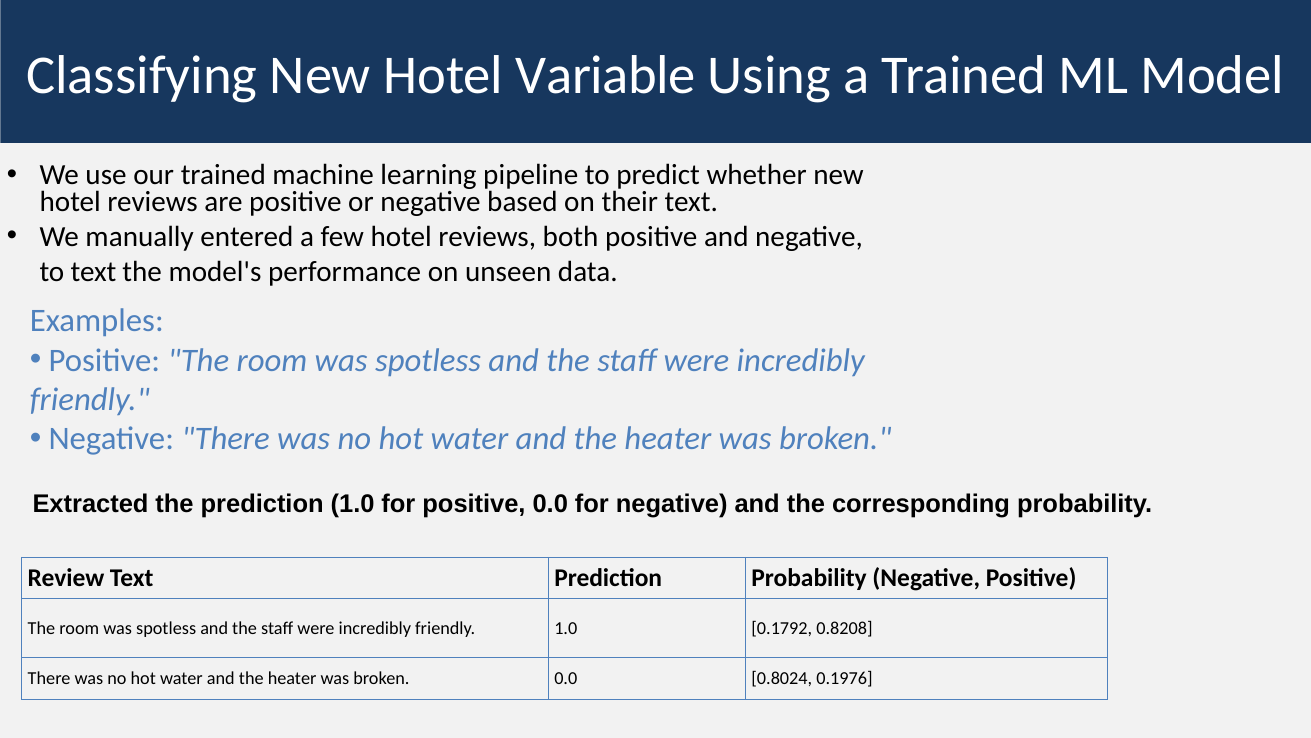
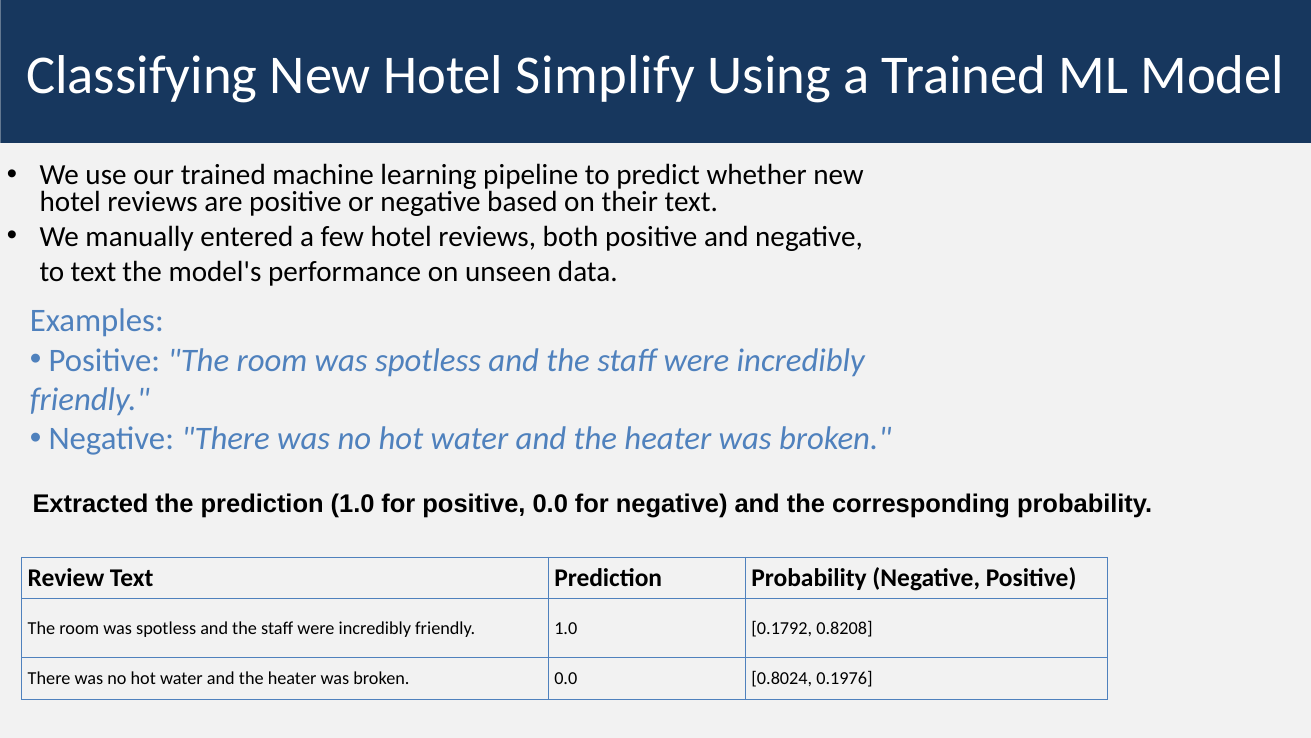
Variable: Variable -> Simplify (605, 75)
